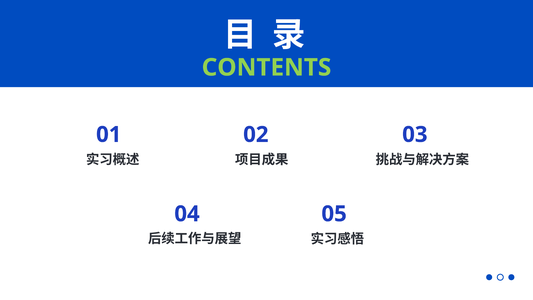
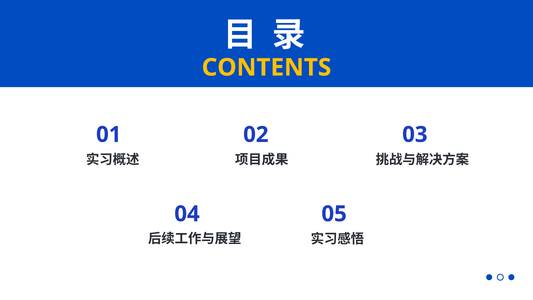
CONTENTS colour: light green -> yellow (267, 67)
